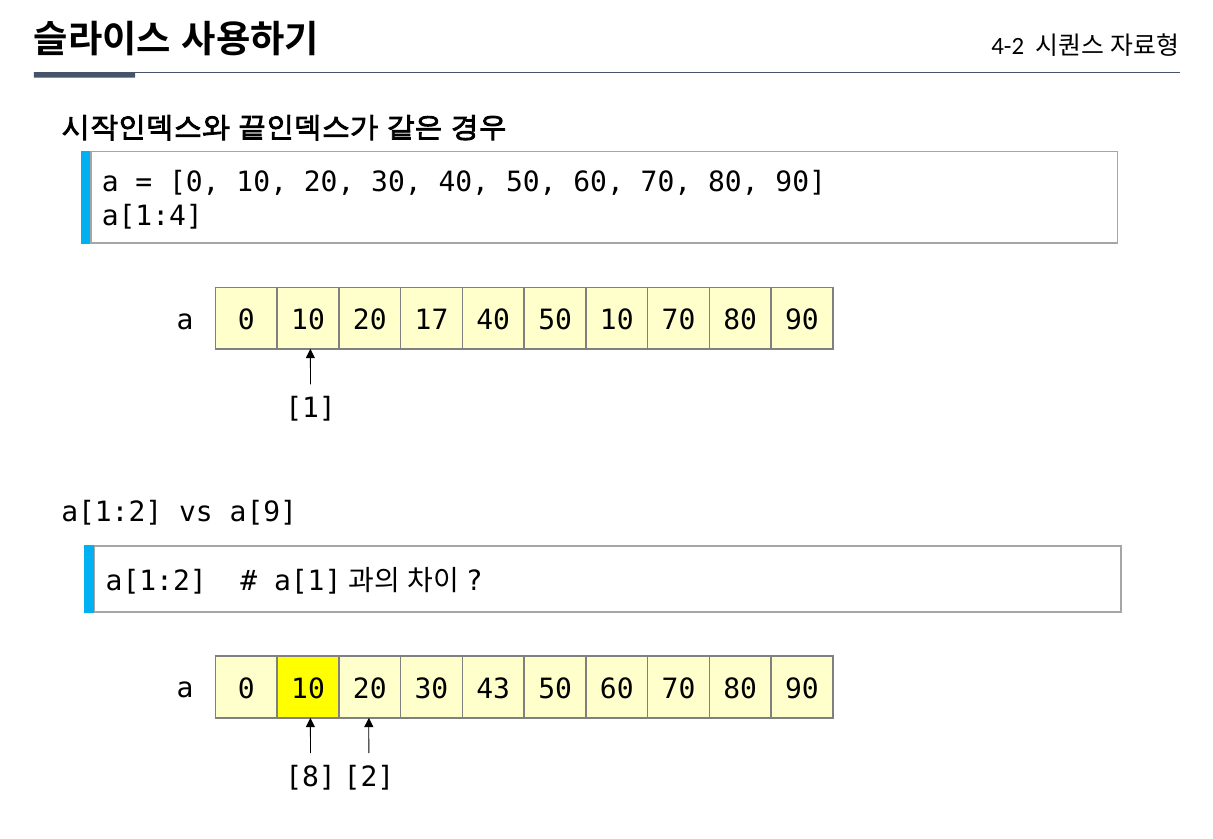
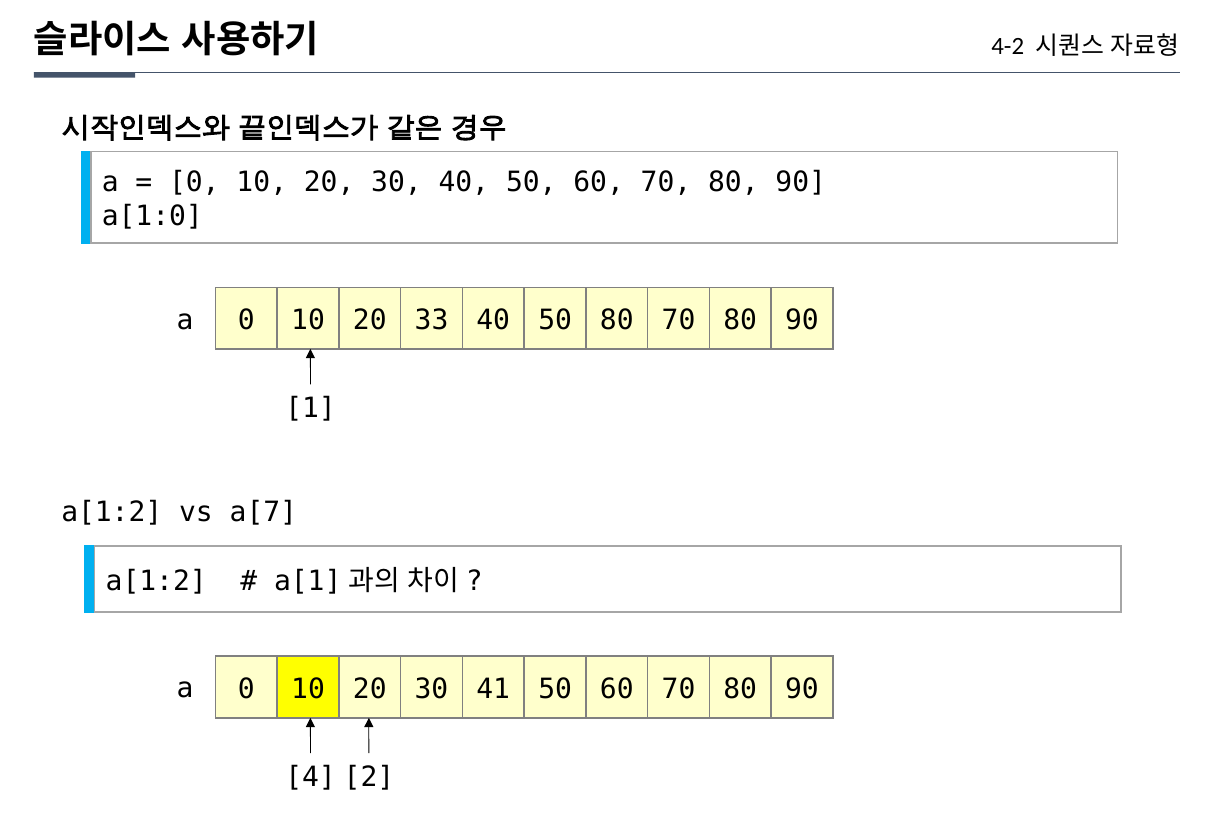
a[1:4: a[1:4 -> a[1:0 (152, 216)
17: 17 -> 33 (432, 320)
50 10: 10 -> 80 (617, 320)
a[9: a[9 -> a[7 (263, 513)
43: 43 -> 41 (493, 690)
8: 8 -> 4 (310, 778)
